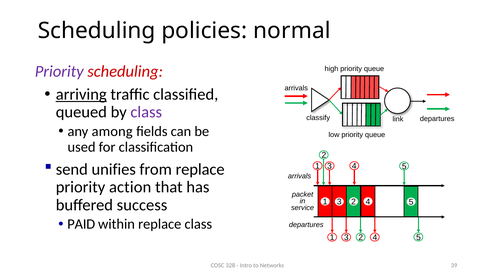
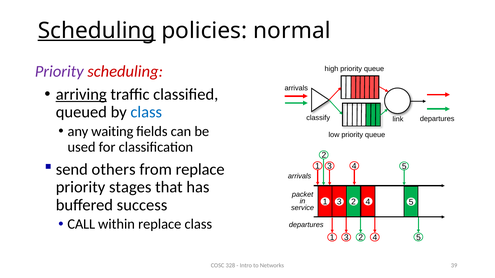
Scheduling underline: none -> present (97, 31)
class colour: purple -> blue (146, 112)
among: among -> waiting (112, 132)
unifies: unifies -> others (114, 170)
action: action -> stages (130, 187)
PAID: PAID -> CALL (81, 225)
